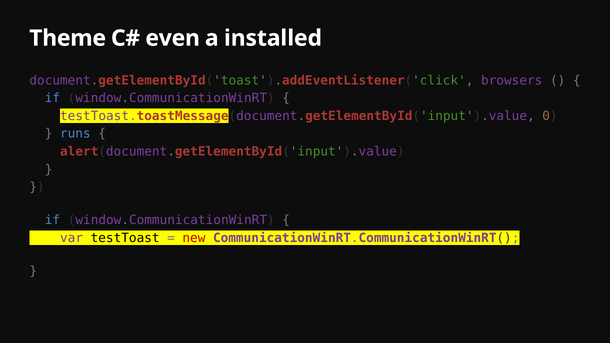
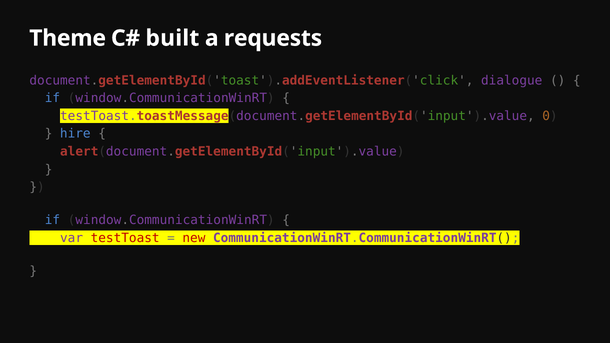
even: even -> built (172, 38)
installed: installed -> requests (273, 38)
browsers: browsers -> dialogue (512, 80)
runs: runs -> hire (75, 134)
testToast colour: black -> red (125, 238)
